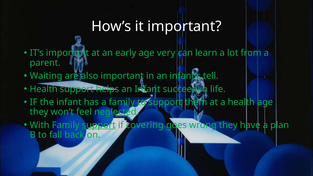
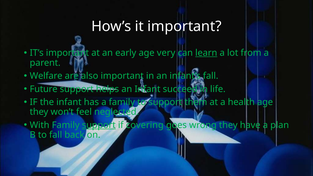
learn underline: none -> present (206, 53)
Waiting: Waiting -> Welfare (46, 76)
infant’s tell: tell -> fall (211, 76)
Health: Health -> Future (44, 89)
